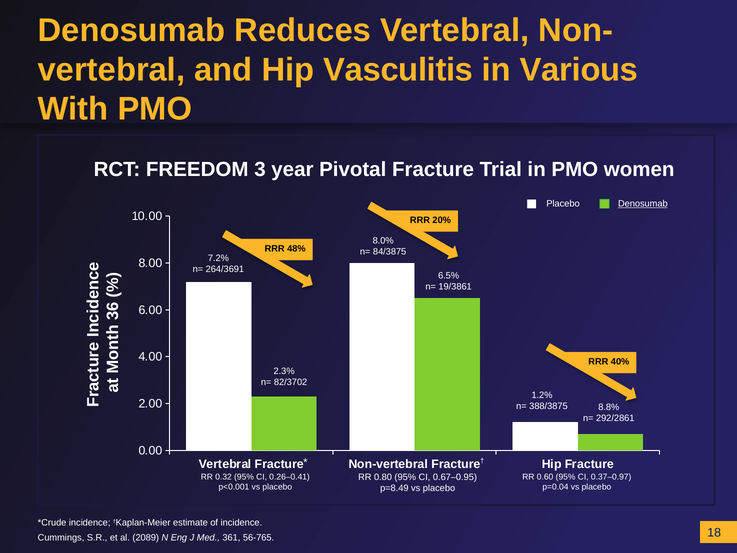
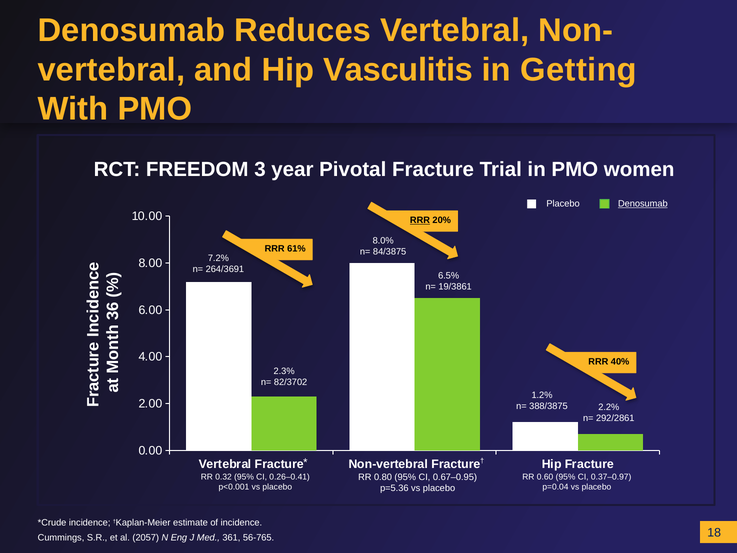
Various: Various -> Getting (579, 70)
RRR underline: none -> present (420, 220)
48%: 48% -> 61% (296, 249)
8.8%: 8.8% -> 2.2% (609, 407)
p=8.49: p=8.49 -> p=5.36 (394, 488)
2089: 2089 -> 2057 (146, 537)
